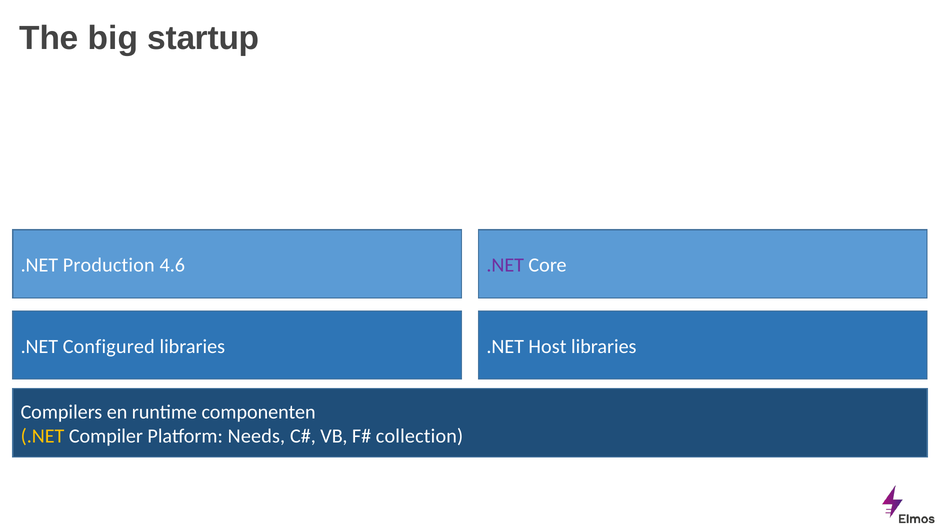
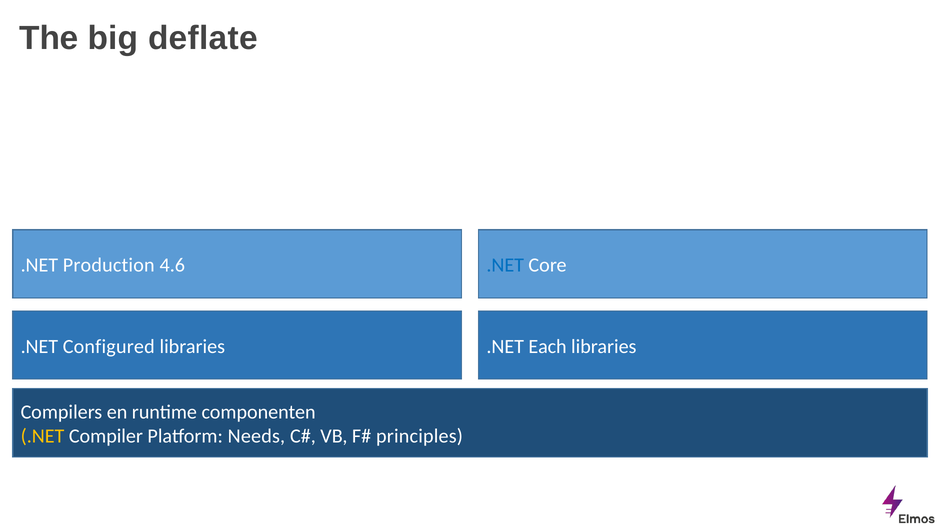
startup: startup -> deflate (203, 38)
.NET colour: purple -> blue (505, 265)
Host: Host -> Each (548, 346)
collection: collection -> principles (420, 436)
